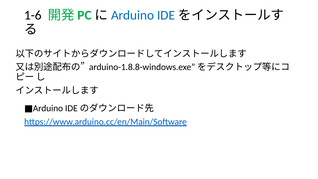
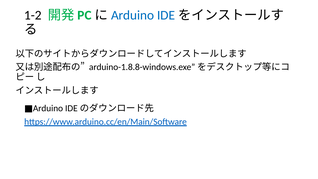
1-6: 1-6 -> 1-2 (33, 15)
